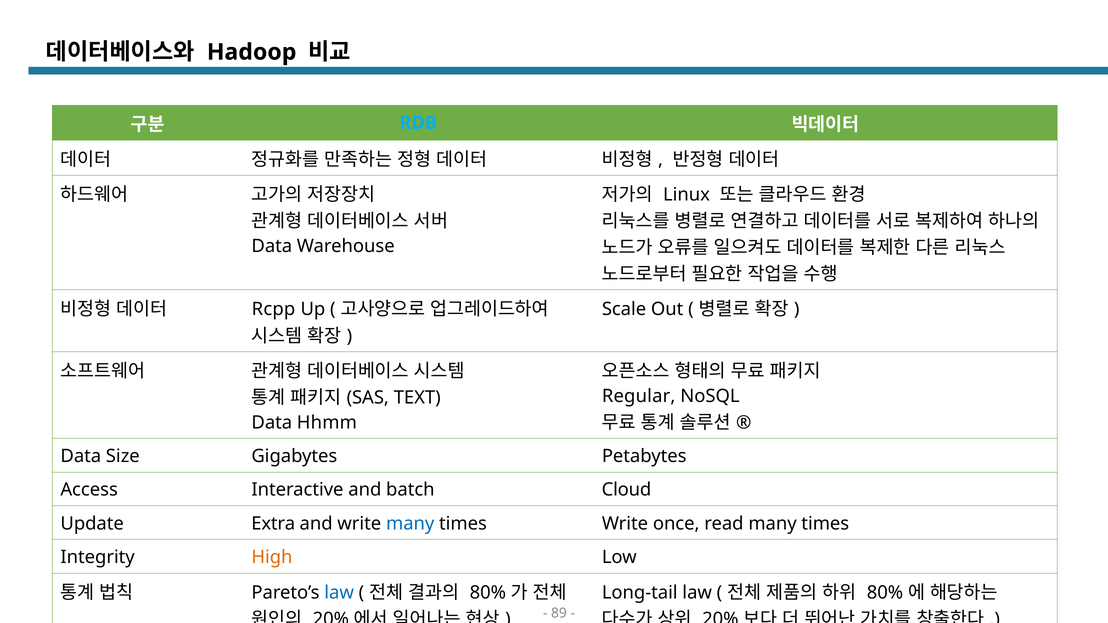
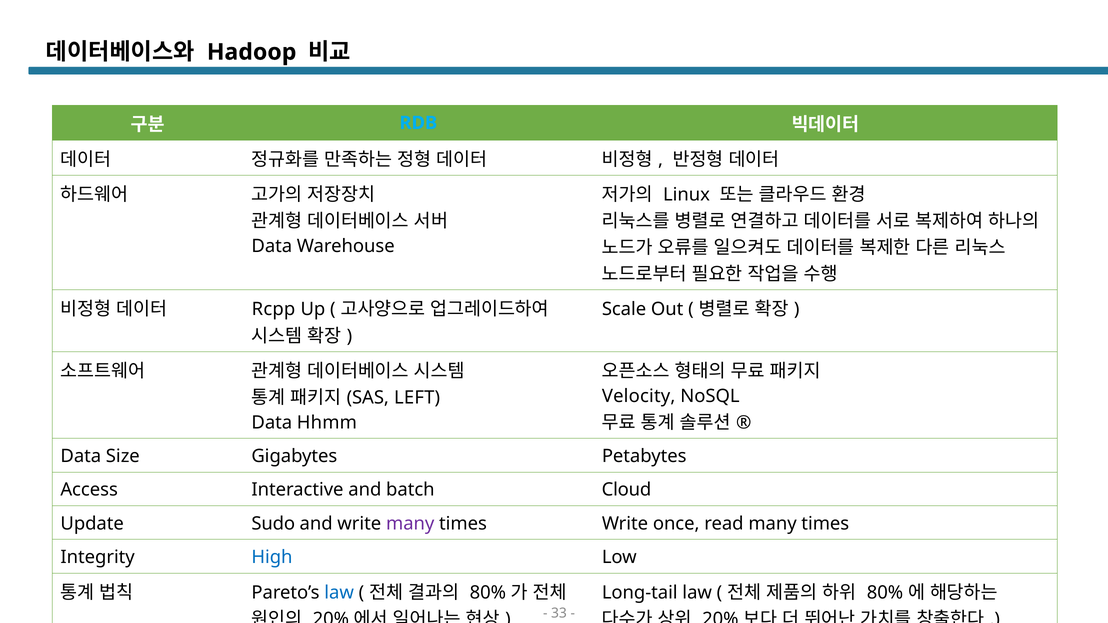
TEXT: TEXT -> LEFT (417, 398)
Regular: Regular -> Velocity (639, 396)
Extra: Extra -> Sudo (273, 524)
many colour: blue -> purple (410, 524)
High colour: orange -> blue (272, 557)
89: 89 -> 33 (559, 613)
